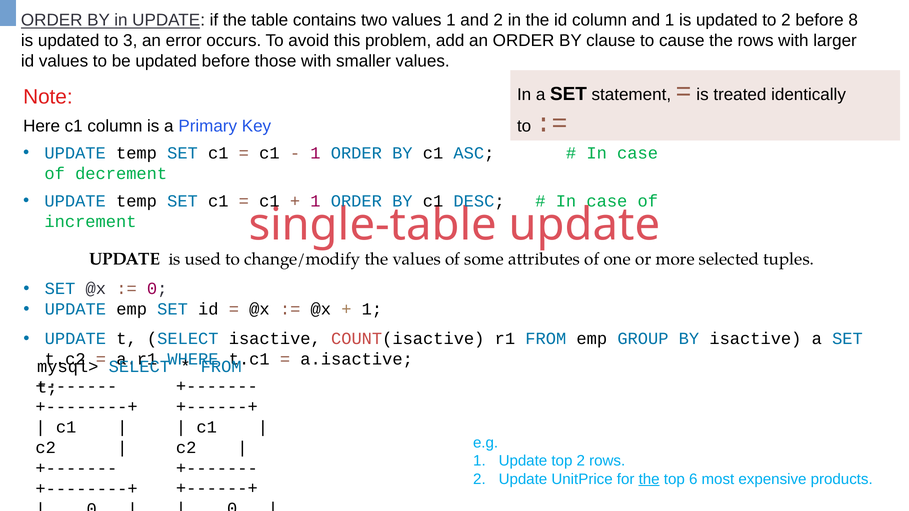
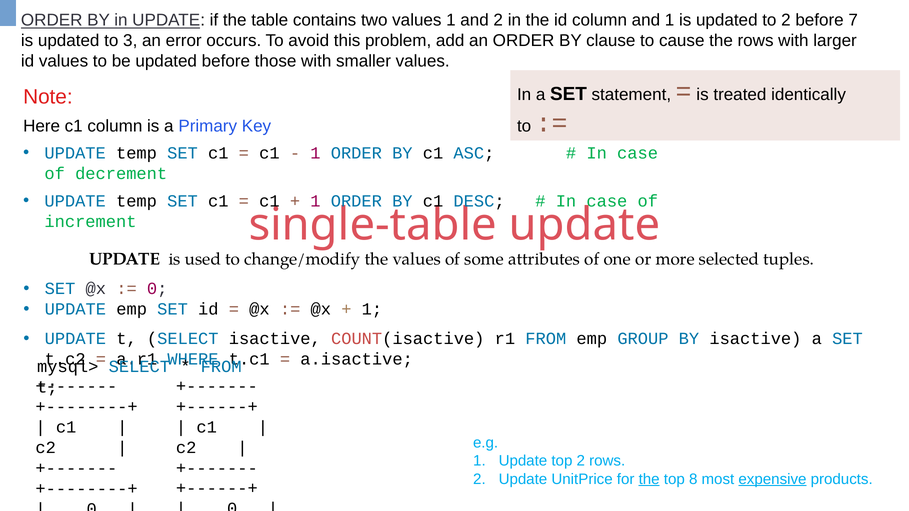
8: 8 -> 7 (853, 20)
top 6: 6 -> 8 (693, 479)
expensive underline: none -> present (772, 479)
